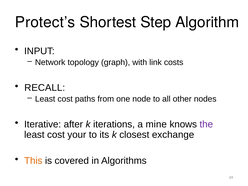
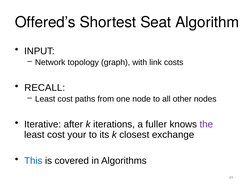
Protect’s: Protect’s -> Offered’s (45, 22)
Step: Step -> Seat (156, 22)
mine: mine -> fuller (156, 124)
This colour: orange -> blue (33, 161)
